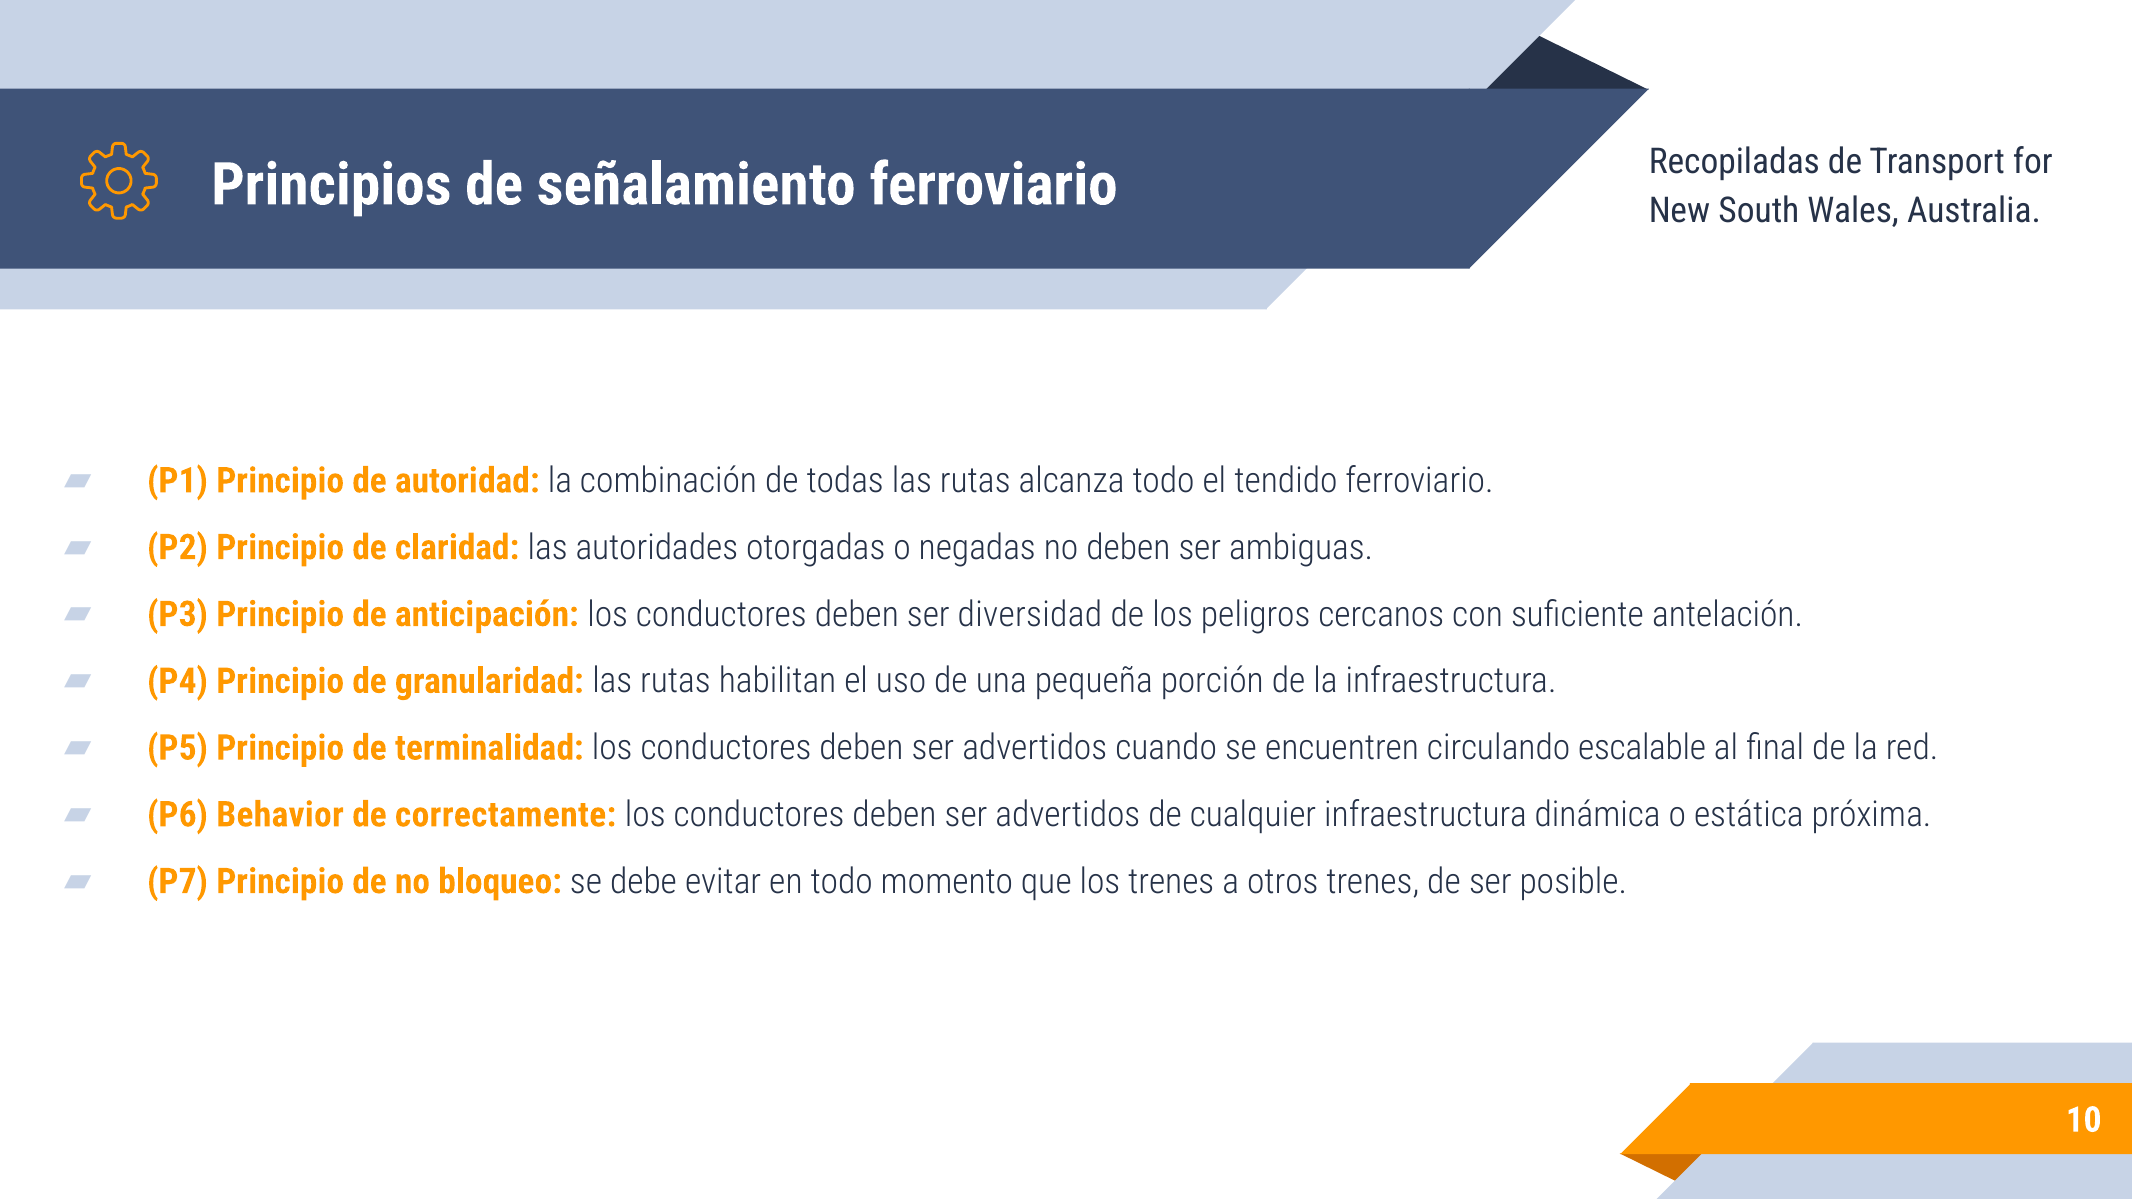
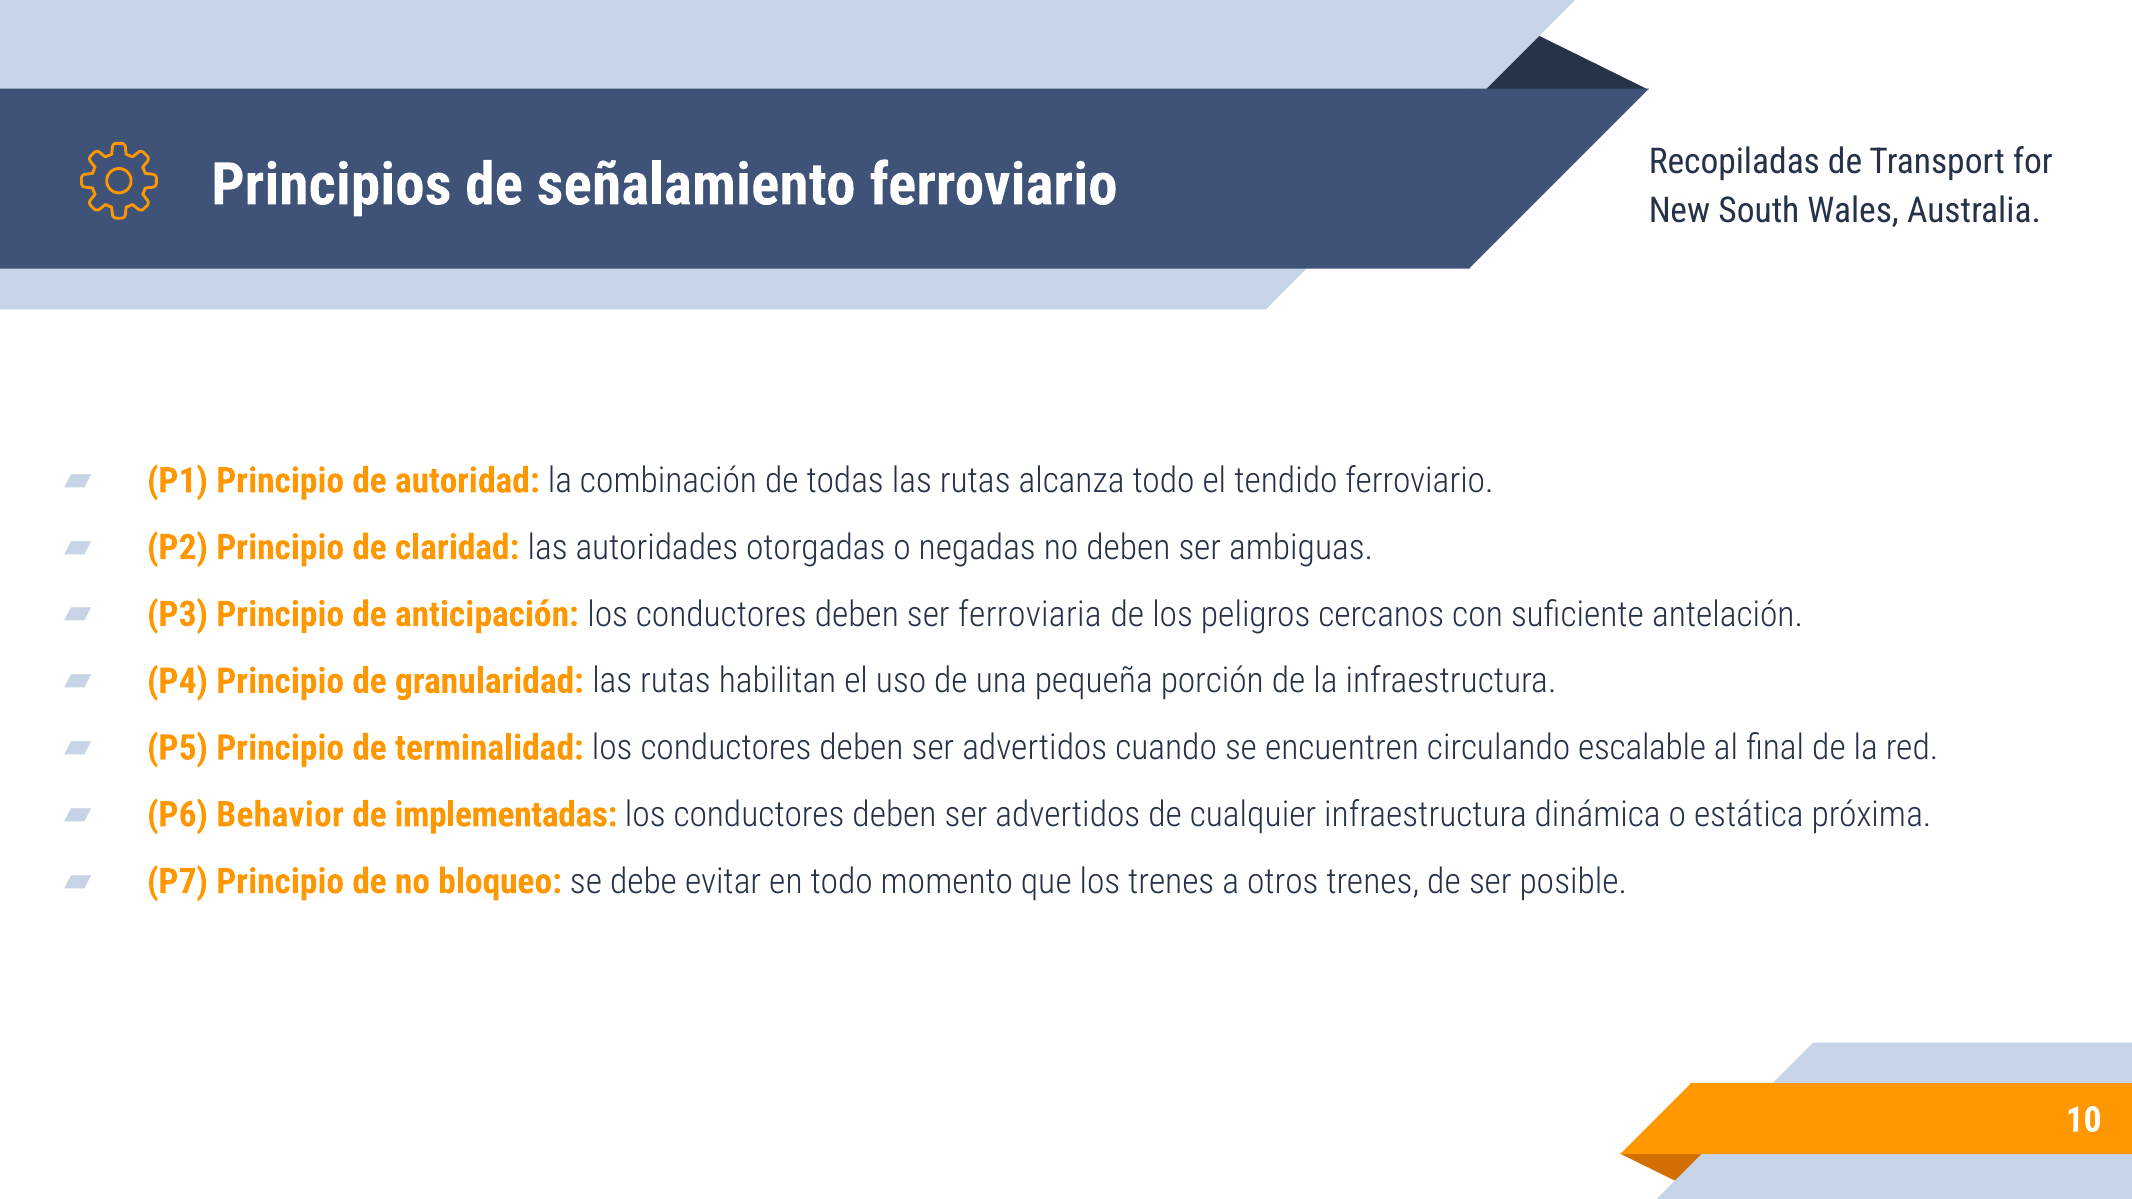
diversidad: diversidad -> ferroviaria (1030, 614)
correctamente: correctamente -> implementadas (506, 815)
